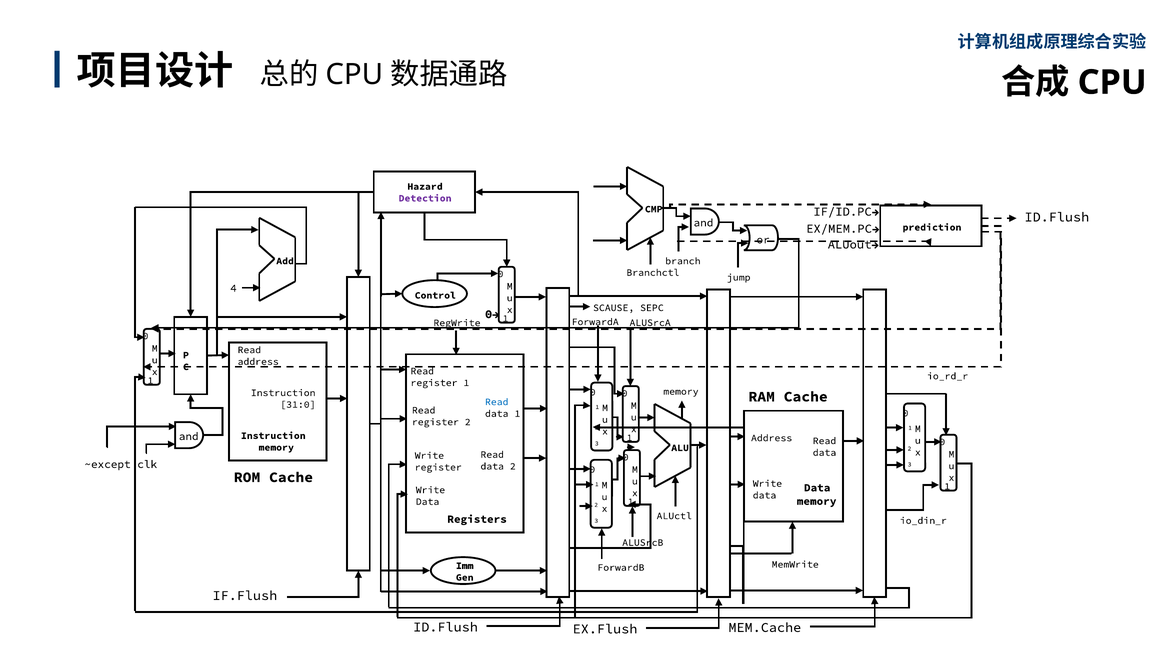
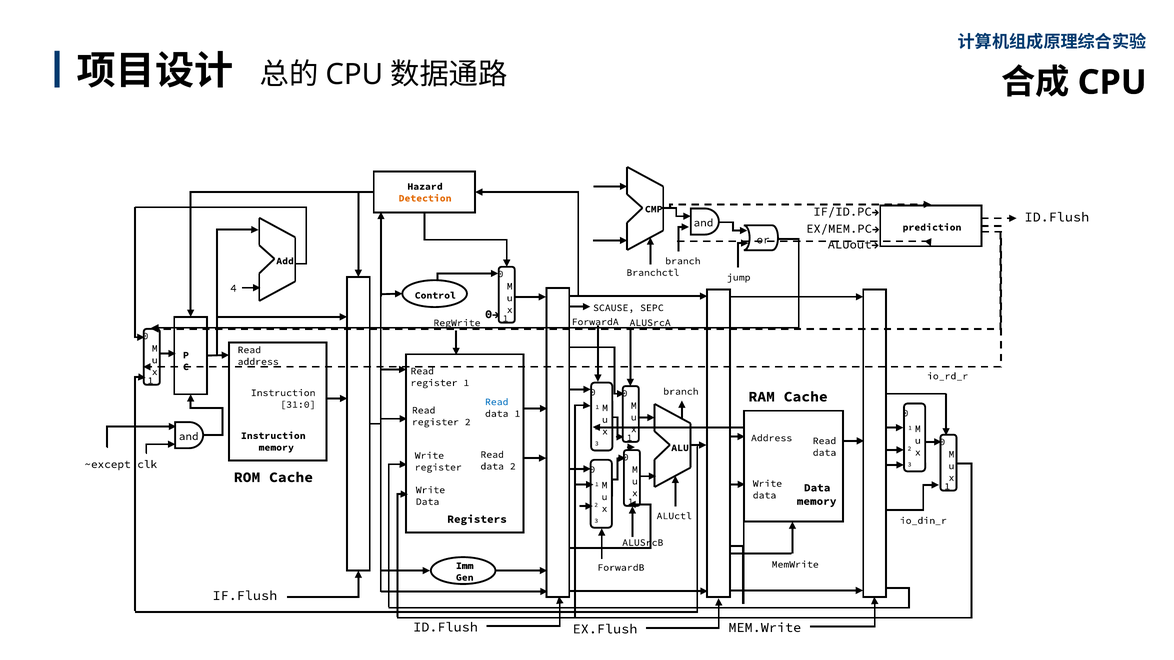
Detection colour: purple -> orange (425, 198)
memory: memory -> branch (681, 392)
MEM.Cache: MEM.Cache -> MEM.Write (765, 628)
